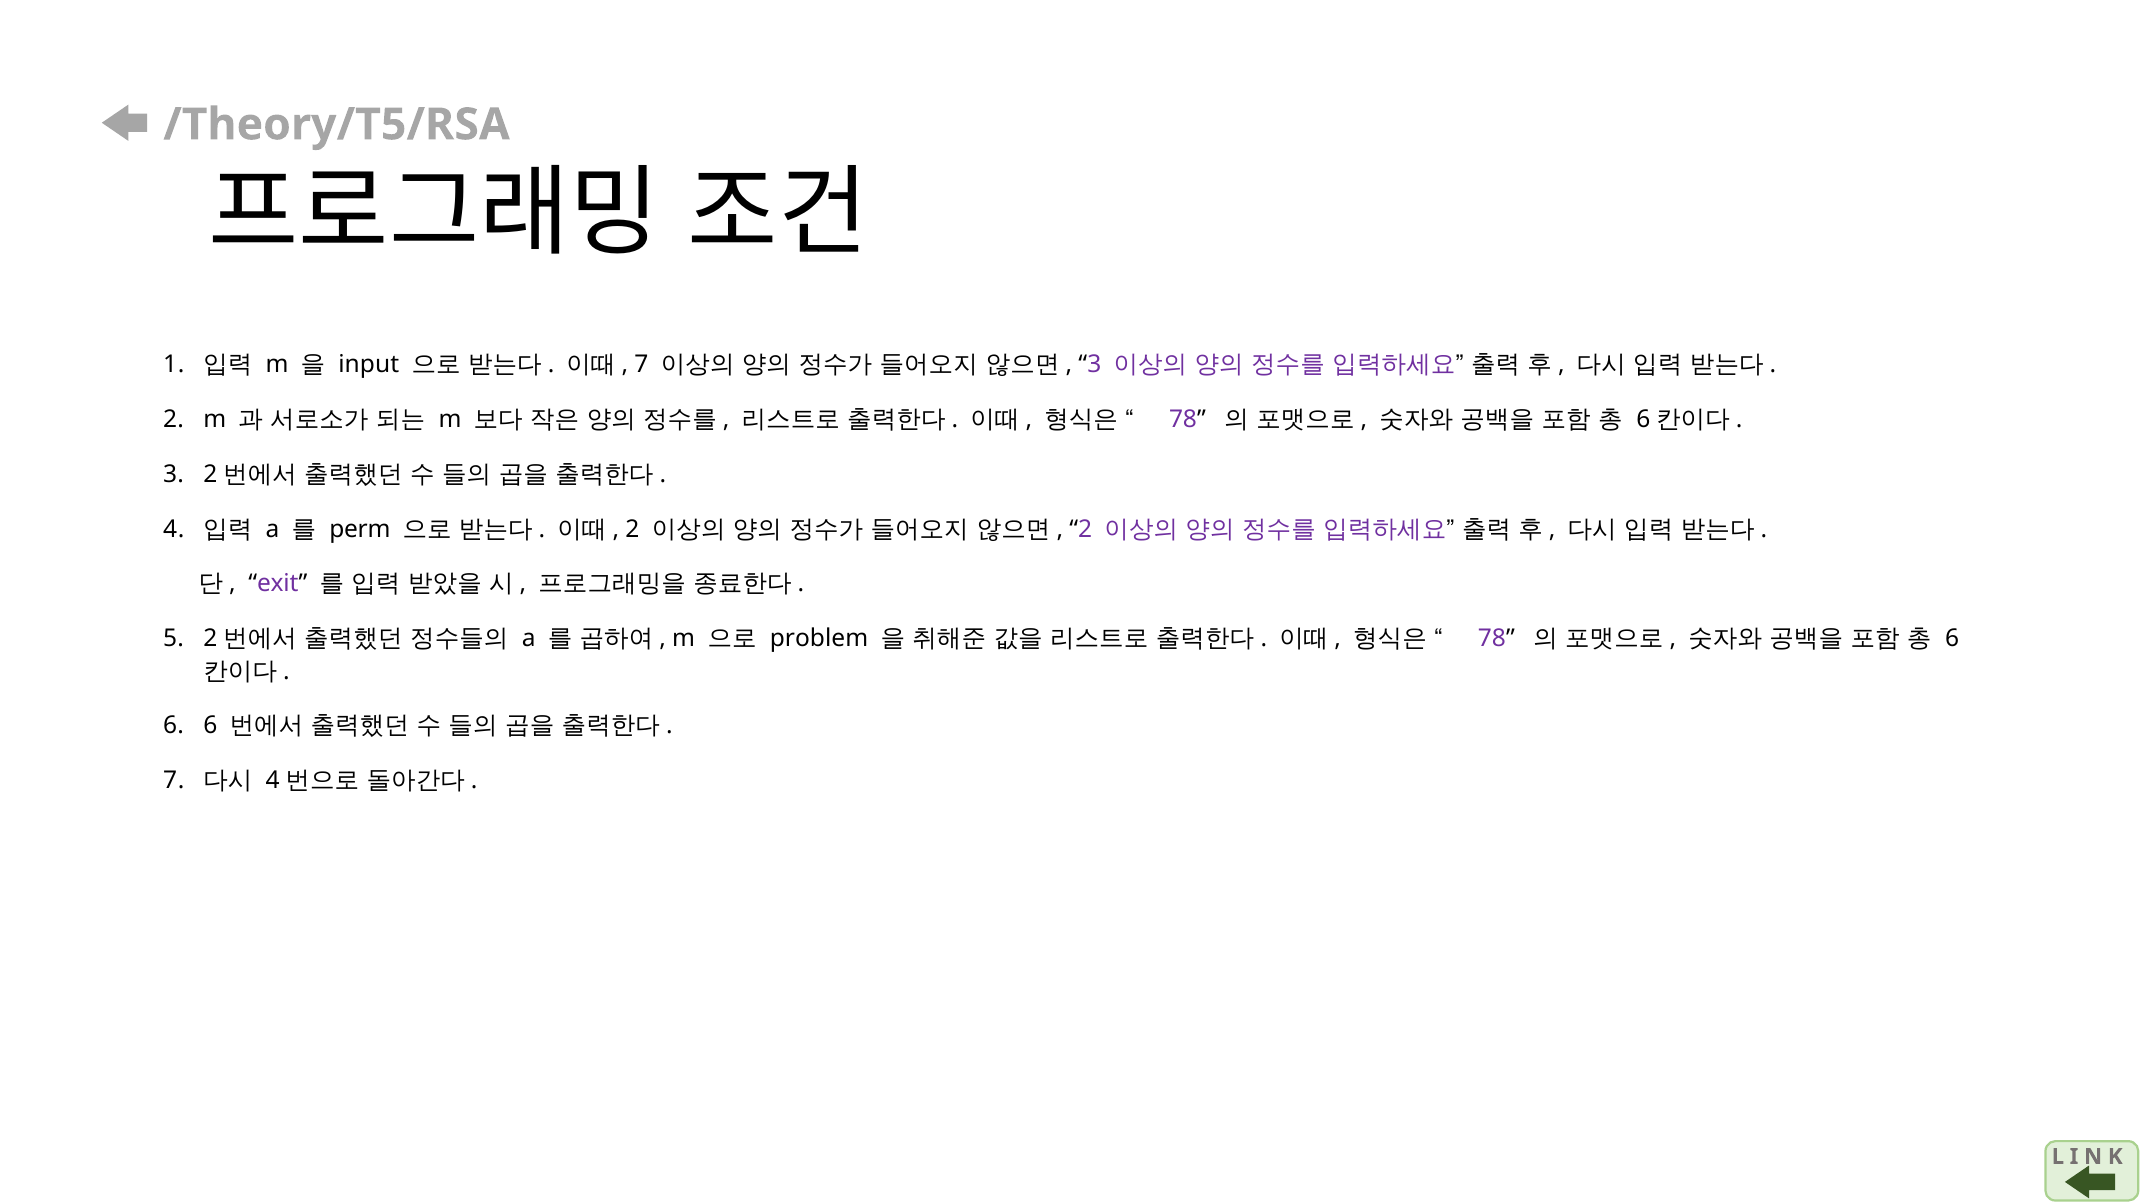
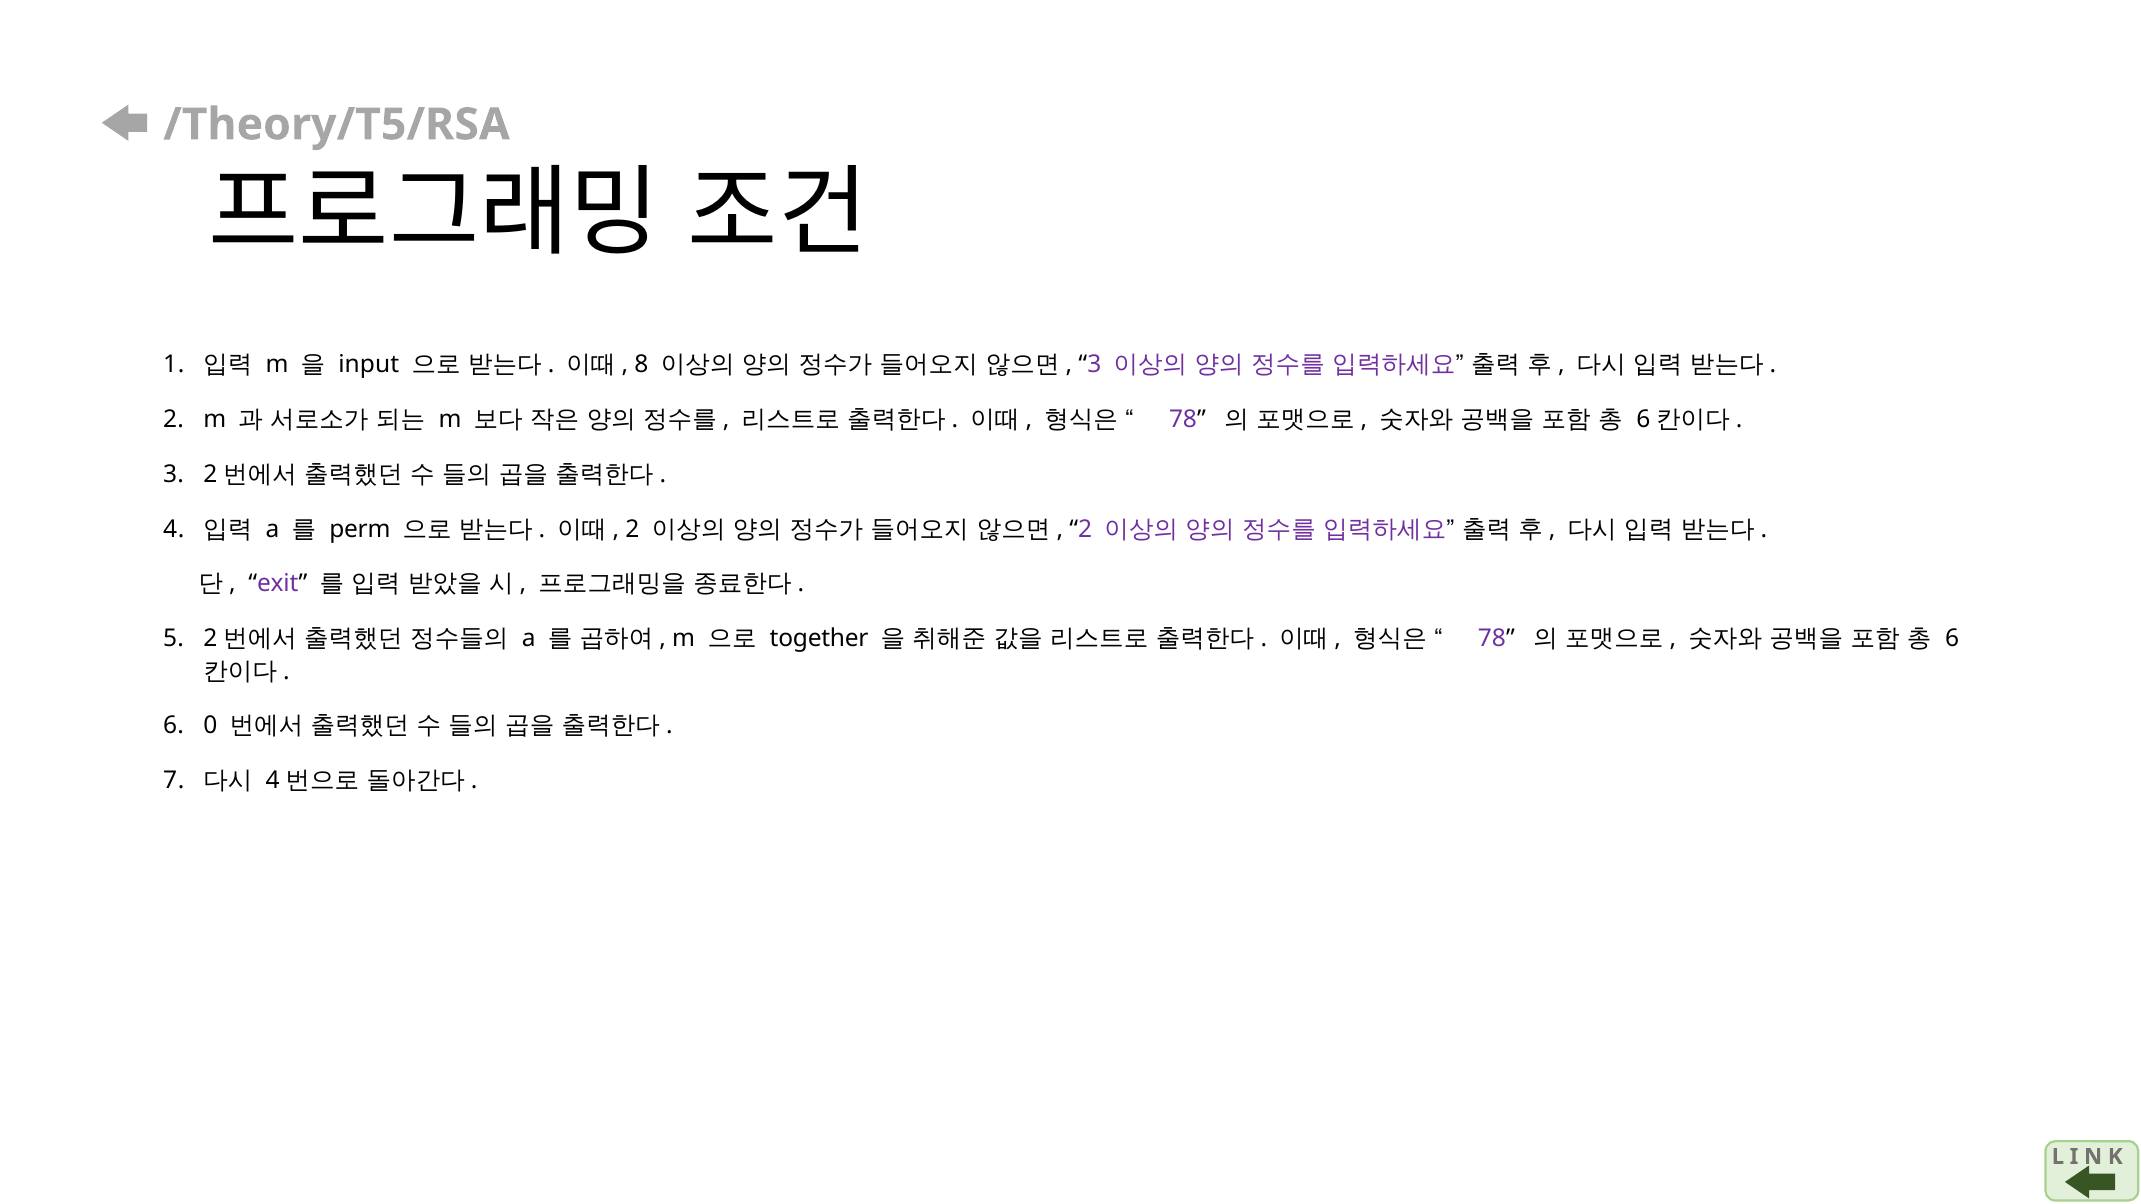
7: 7 -> 8 (641, 365)
problem: problem -> together (819, 639)
6: 6 -> 0 (210, 726)
